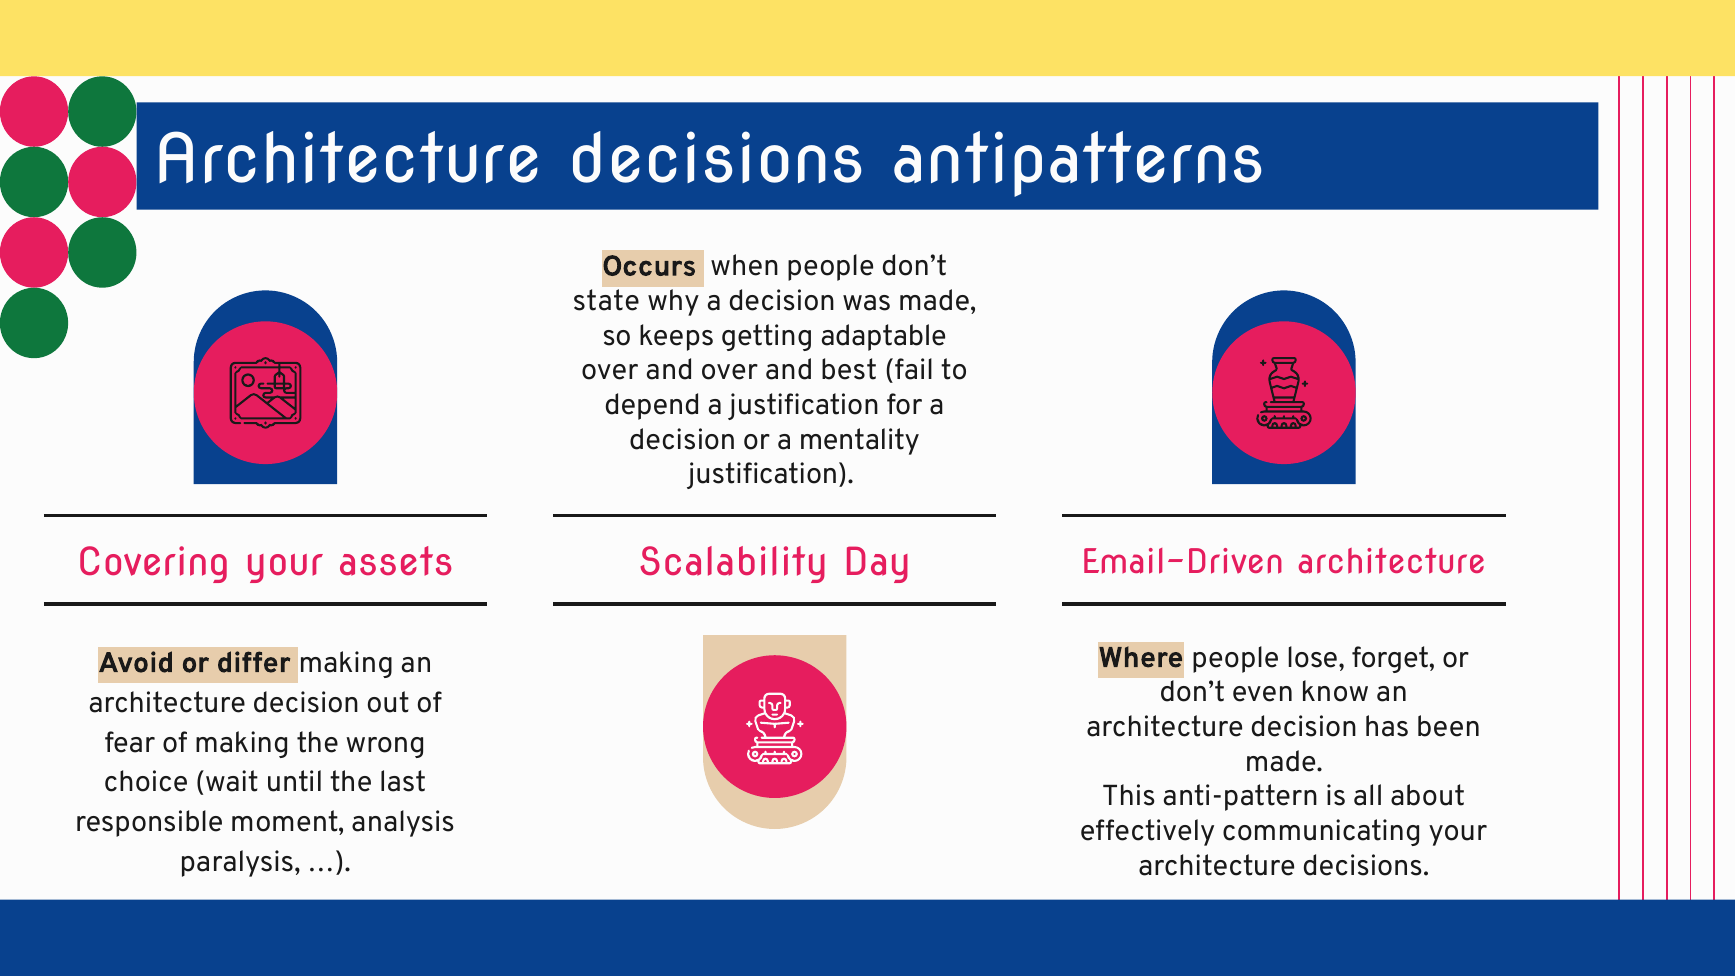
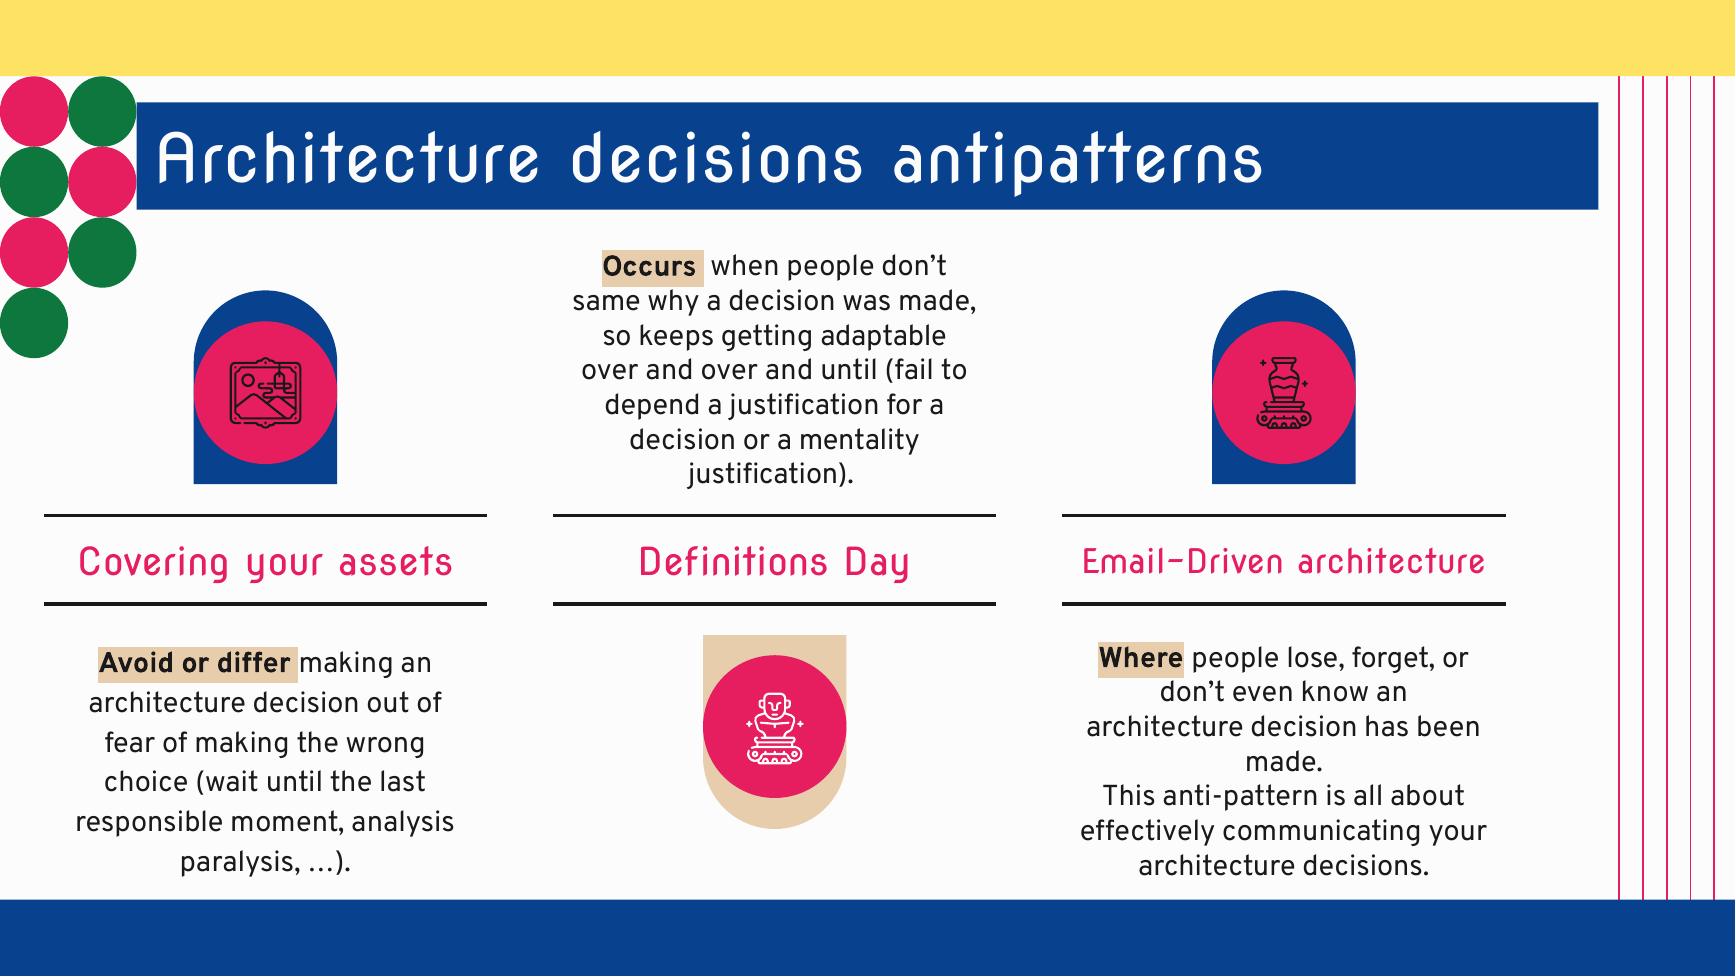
state: state -> same (606, 301)
and best: best -> until (849, 370)
Scalability: Scalability -> Definitions (733, 562)
